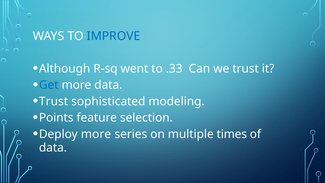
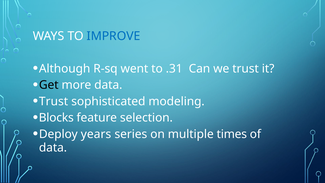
.33: .33 -> .31 (174, 69)
Get colour: blue -> black (49, 85)
Points: Points -> Blocks (56, 118)
Deploy more: more -> years (96, 134)
